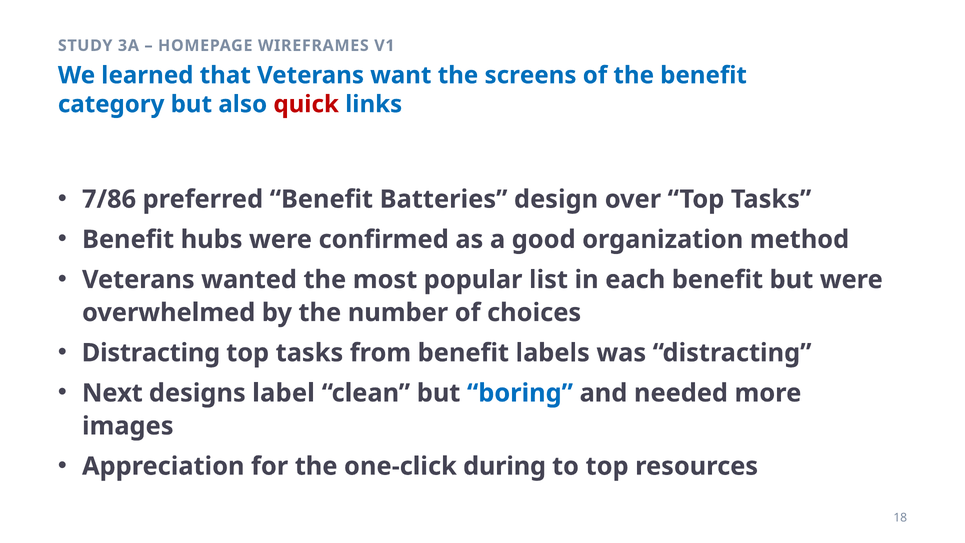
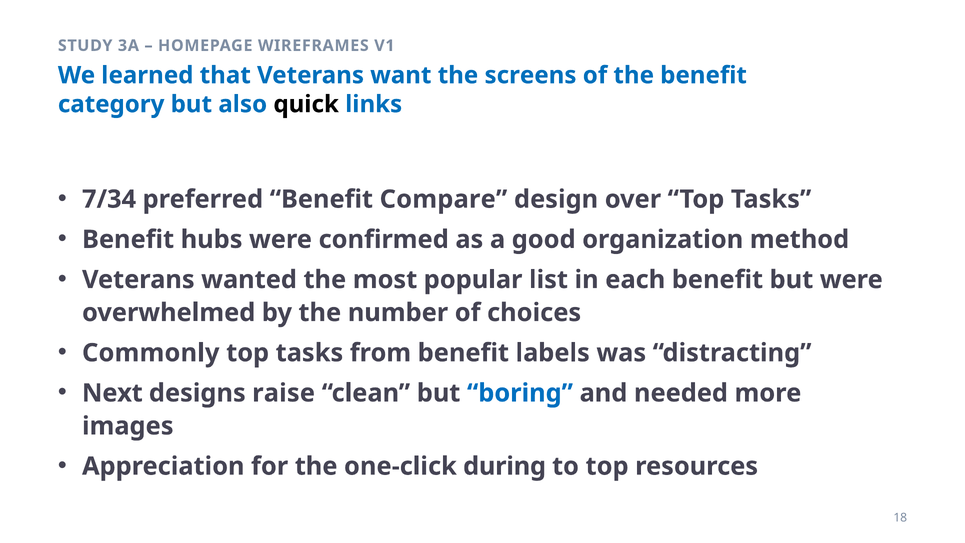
quick colour: red -> black (306, 104)
7/86: 7/86 -> 7/34 (109, 199)
Batteries: Batteries -> Compare (443, 199)
Distracting: Distracting -> Commonly (151, 353)
label: label -> raise (284, 393)
